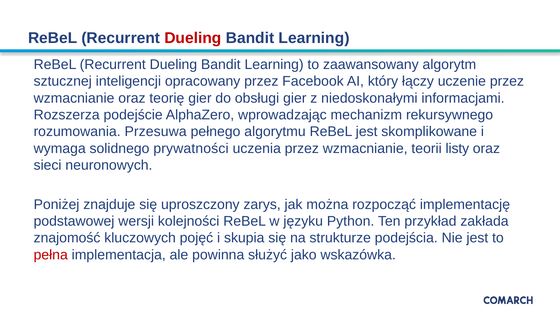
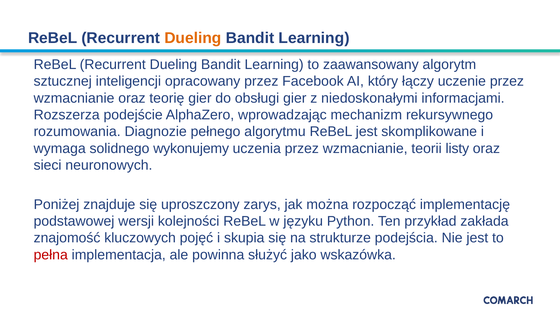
Dueling colour: red -> orange (193, 38)
Przesuwa: Przesuwa -> Diagnozie (156, 132)
prywatności: prywatności -> wykonujemy (191, 148)
